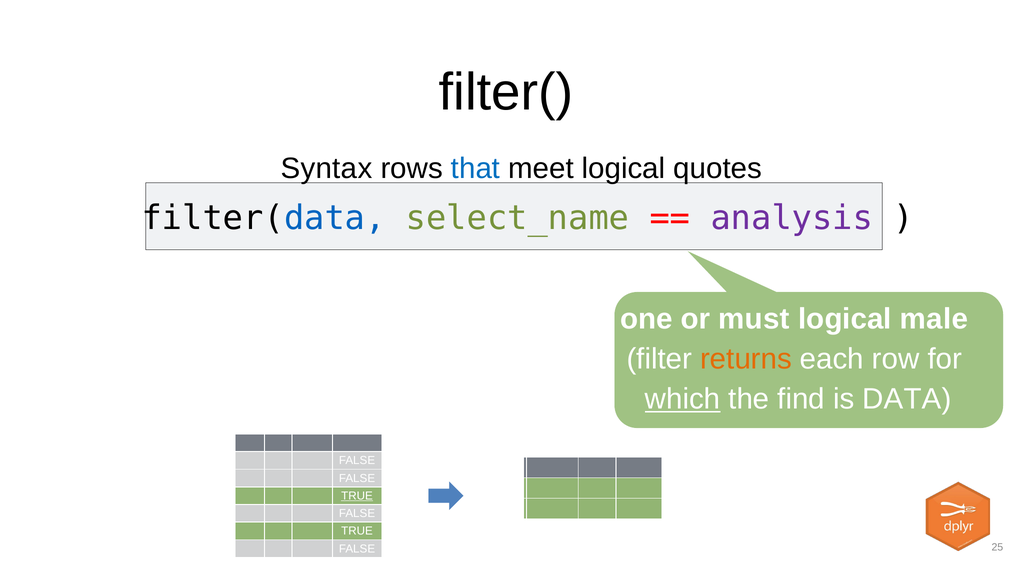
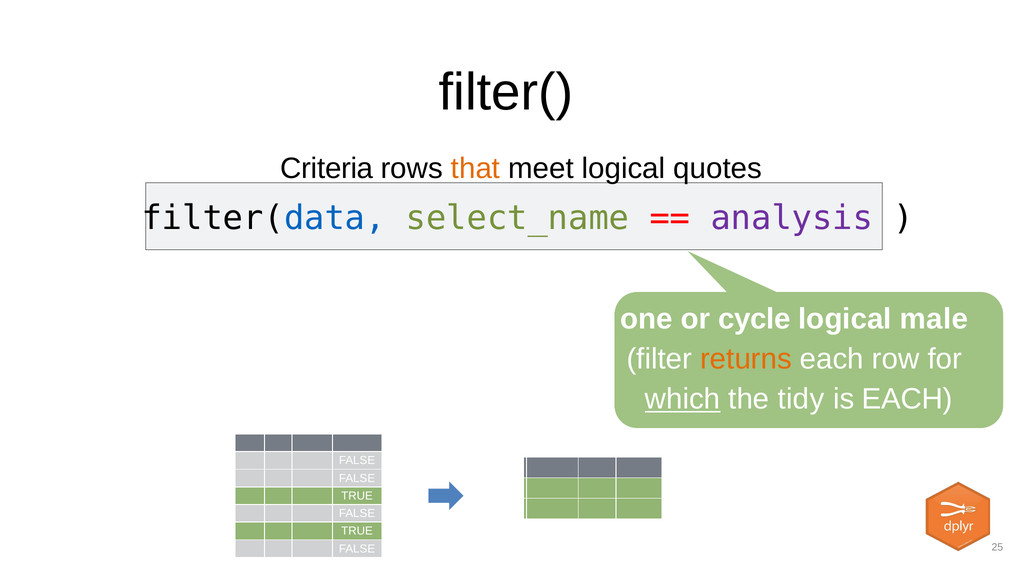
Syntax: Syntax -> Criteria (327, 169)
that colour: blue -> orange (476, 169)
must: must -> cycle (754, 319)
find: find -> tidy (801, 399)
is DATA: DATA -> EACH (907, 399)
TRUE underline: present -> none (357, 496)
